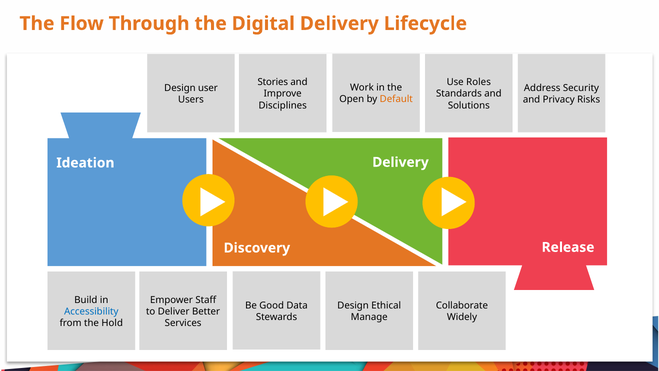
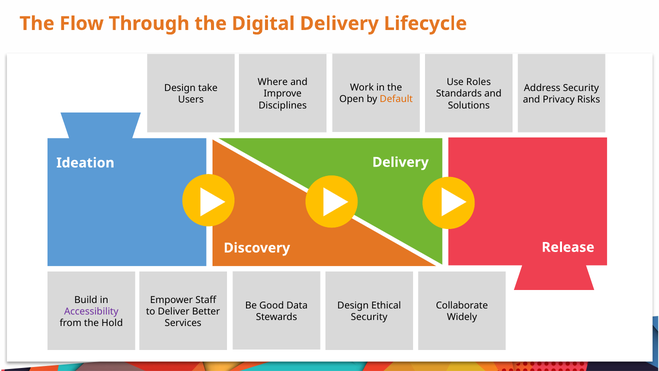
Stories: Stories -> Where (273, 82)
user: user -> take (208, 88)
Accessibility colour: blue -> purple (91, 311)
Manage: Manage -> Security (369, 317)
